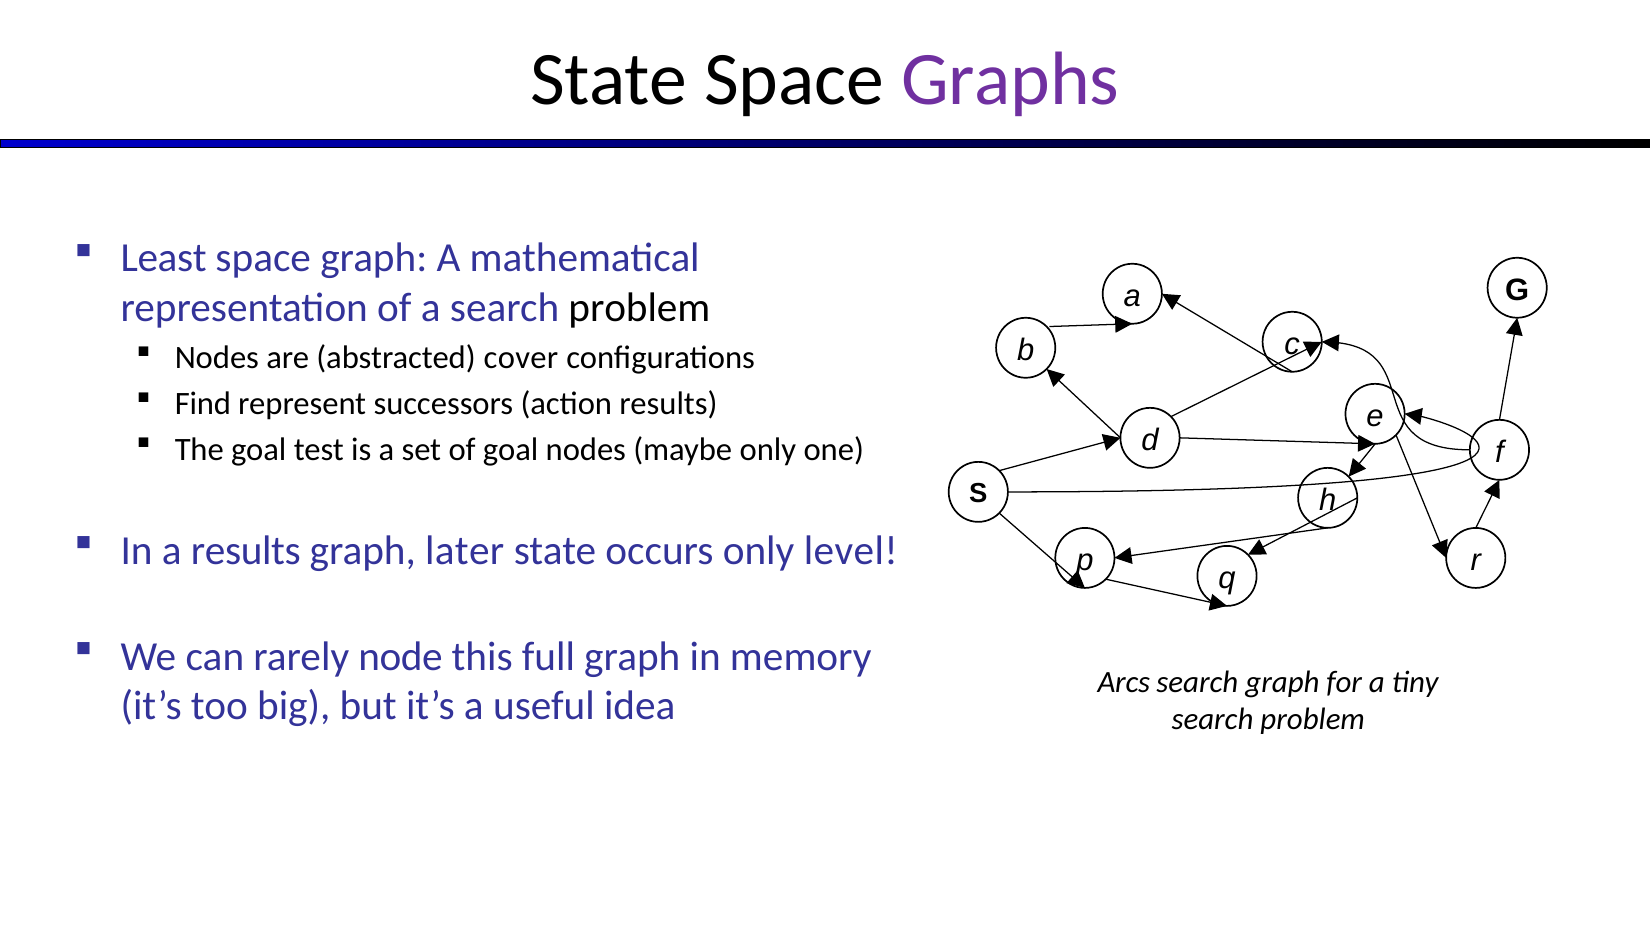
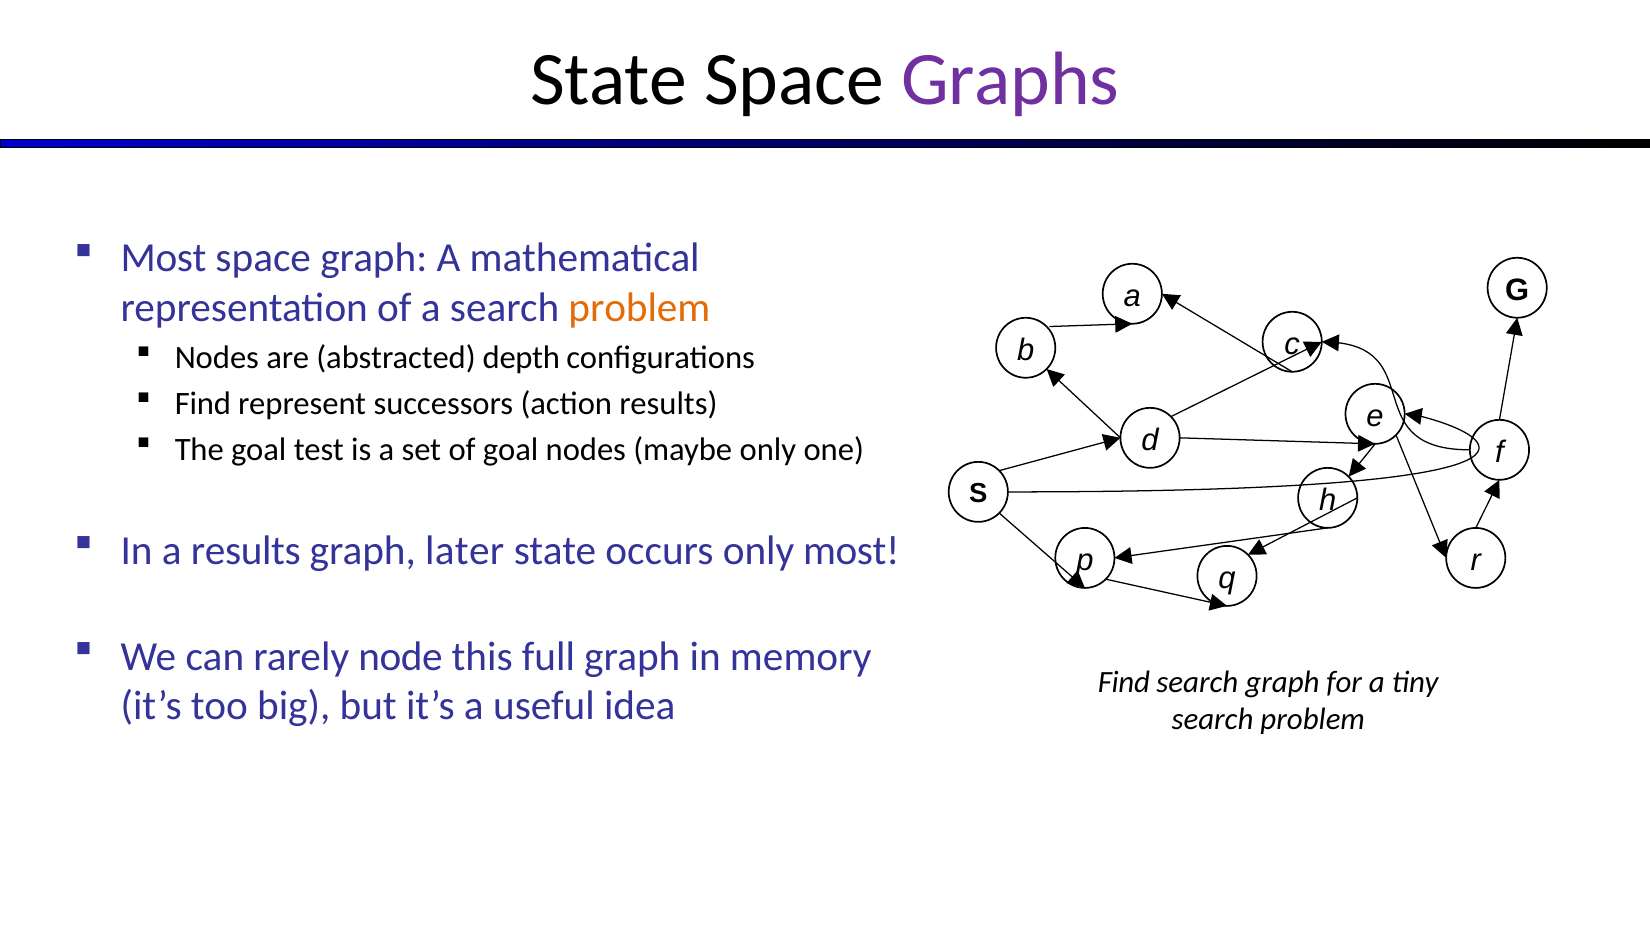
Least: Least -> Most (164, 258)
problem colour: black -> orange (639, 308)
cover: cover -> depth (521, 358)
only level: level -> most (851, 551)
Arcs: Arcs -> Find (1124, 683)
